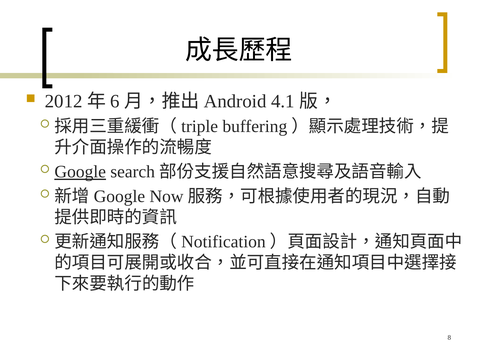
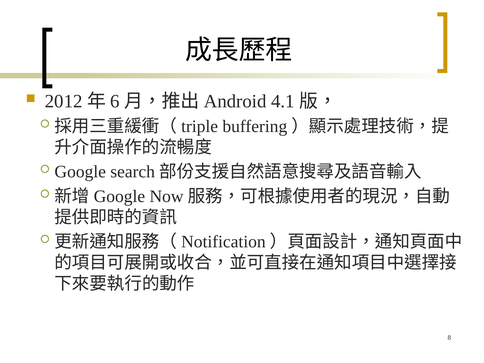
Google underline: present -> none (80, 172)
